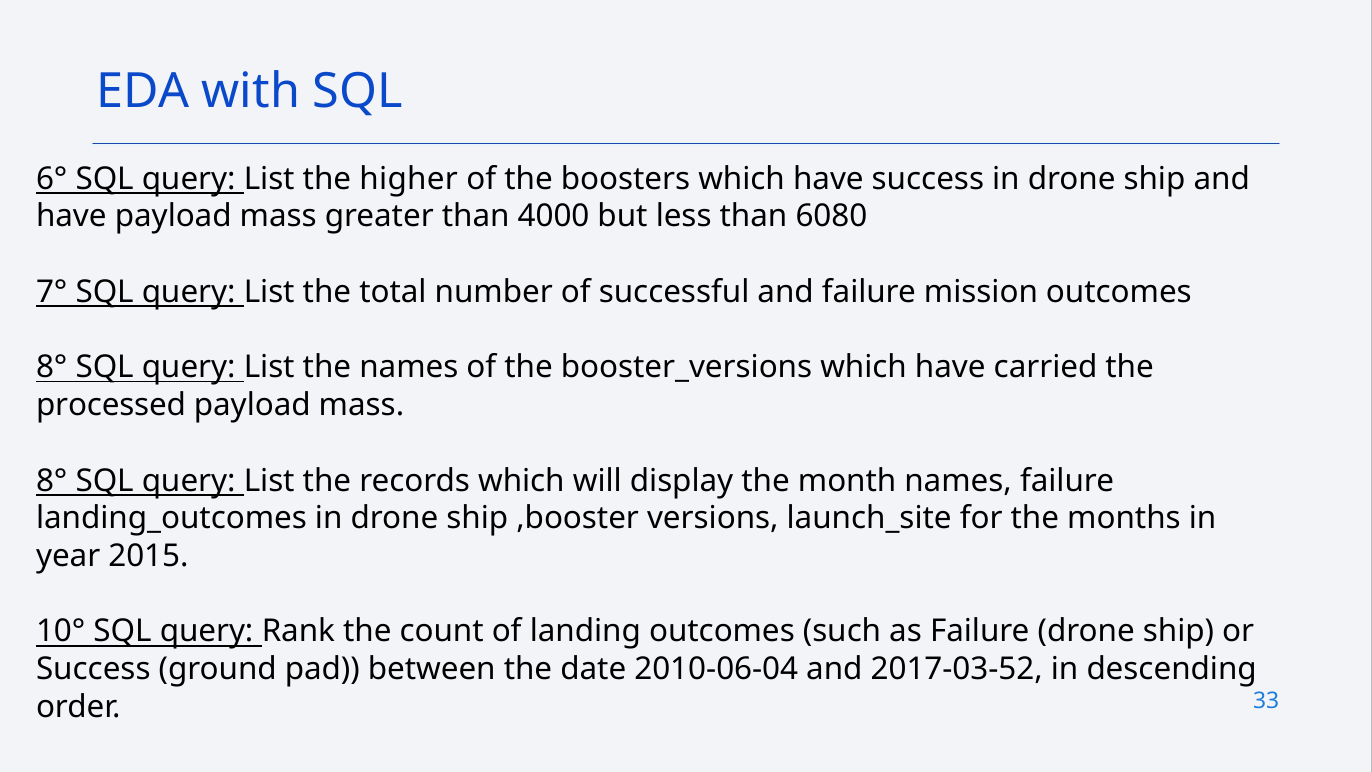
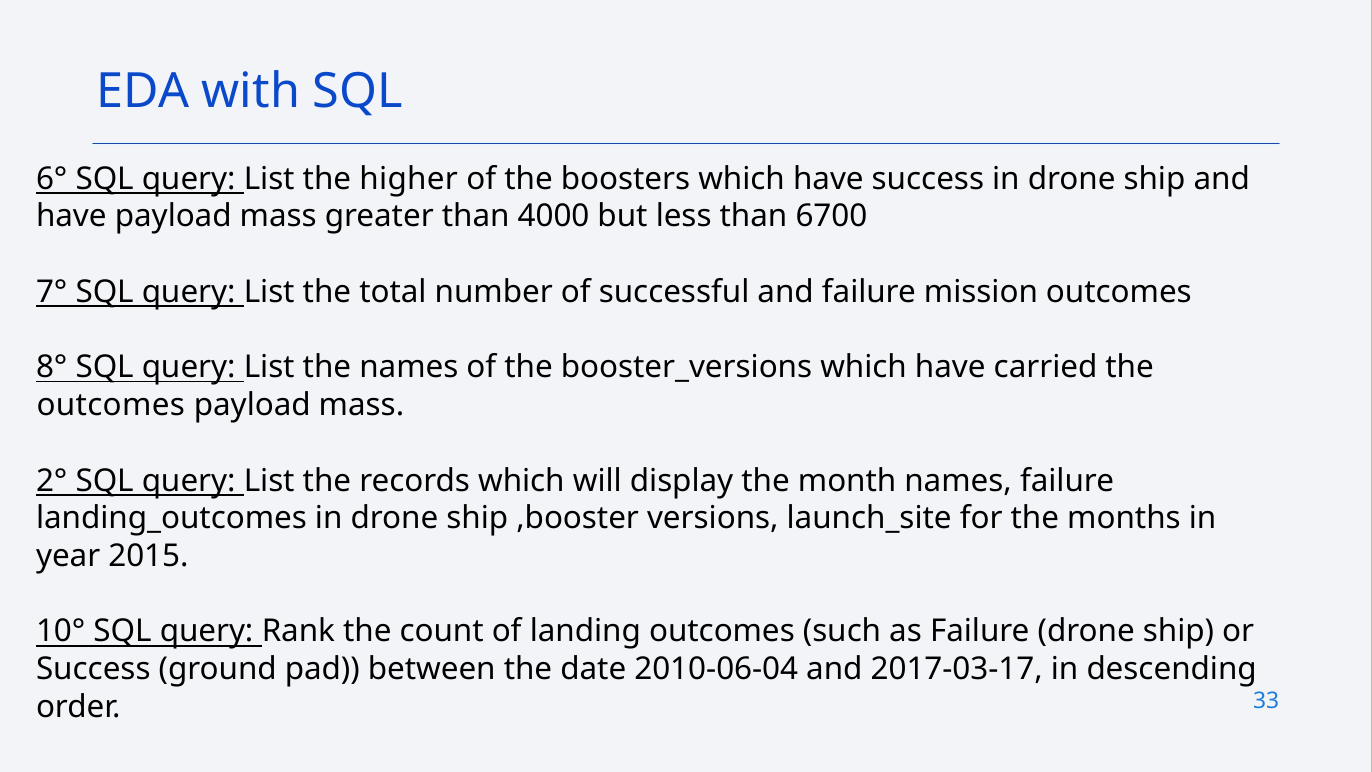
6080: 6080 -> 6700 (831, 216)
processed: processed -> outcomes (111, 405)
8°: 8° -> 2° (52, 481)
2017-03-52: 2017-03-52 -> 2017-03-17 (957, 669)
